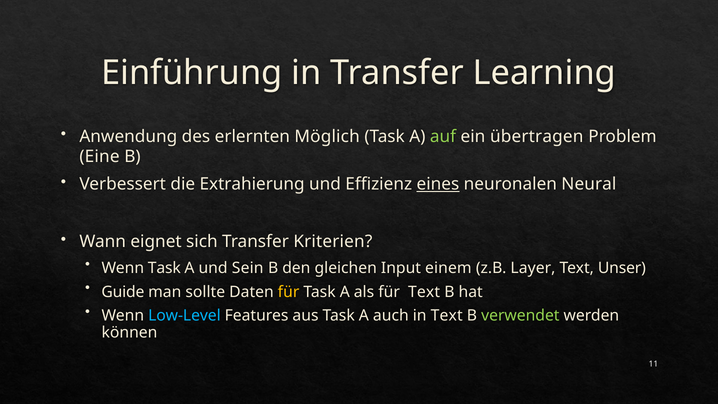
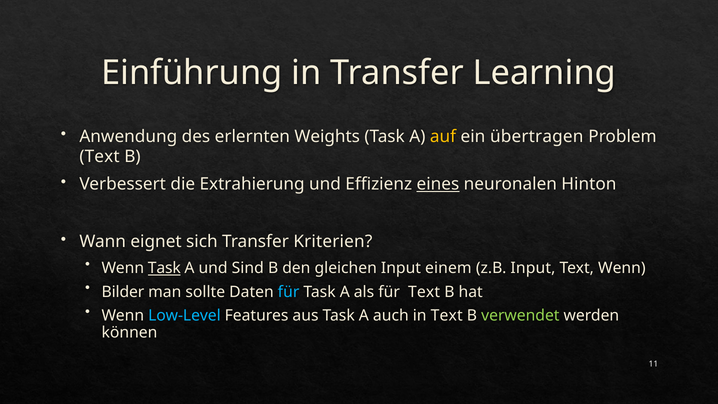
Möglich: Möglich -> Weights (327, 136)
auf colour: light green -> yellow (443, 136)
Eine: Eine -> Text (100, 157)
Neural: Neural -> Hinton (589, 184)
Task underline: none -> present (164, 268)
Sein: Sein -> Sind (248, 268)
z.B Layer: Layer -> Input (533, 268)
Text Unser: Unser -> Wenn (622, 268)
Guide: Guide -> Bilder (123, 292)
für colour: yellow -> light blue (289, 292)
